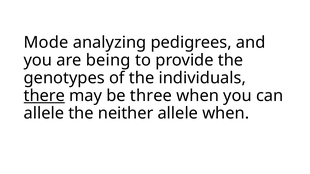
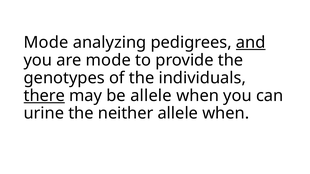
and underline: none -> present (251, 42)
are being: being -> mode (108, 60)
be three: three -> allele (151, 96)
allele: allele -> urine (44, 114)
